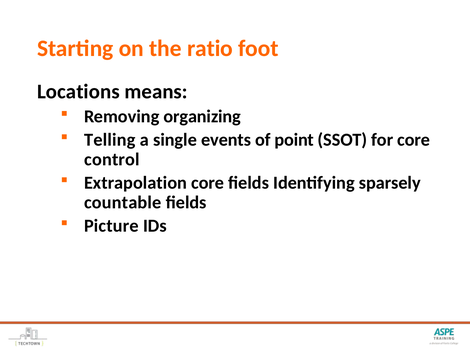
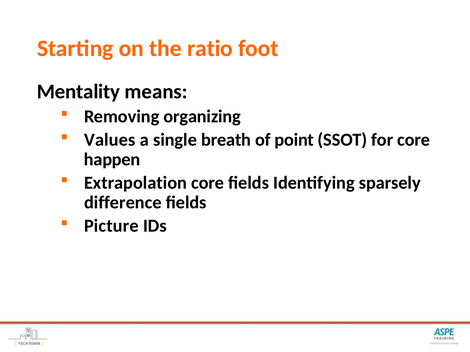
Locations: Locations -> Mentality (78, 92)
Telling: Telling -> Values (110, 140)
events: events -> breath (226, 140)
control: control -> happen (112, 160)
countable: countable -> difference (123, 203)
